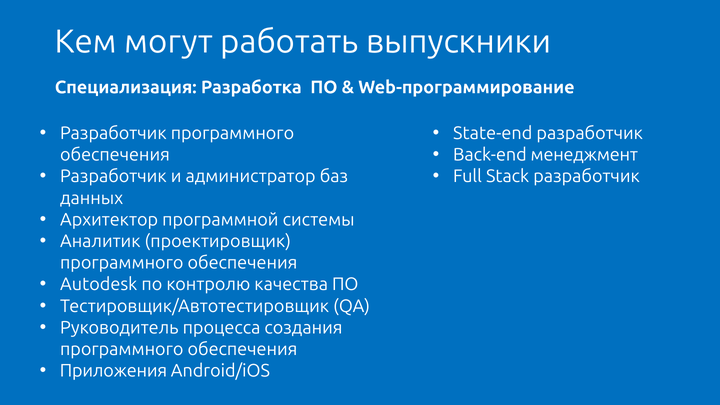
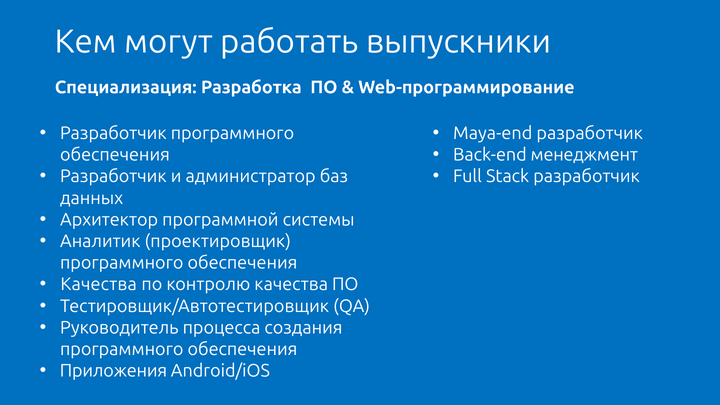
State-end: State-end -> Maya-end (493, 133)
Autodesk: Autodesk -> Качества (99, 284)
